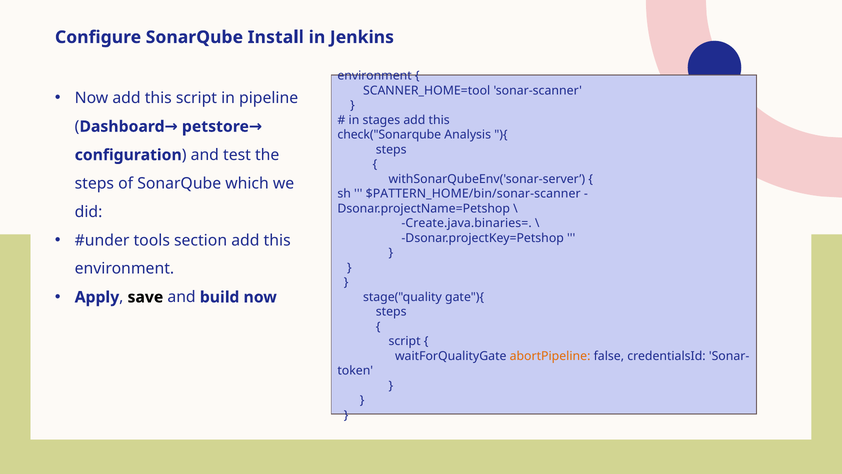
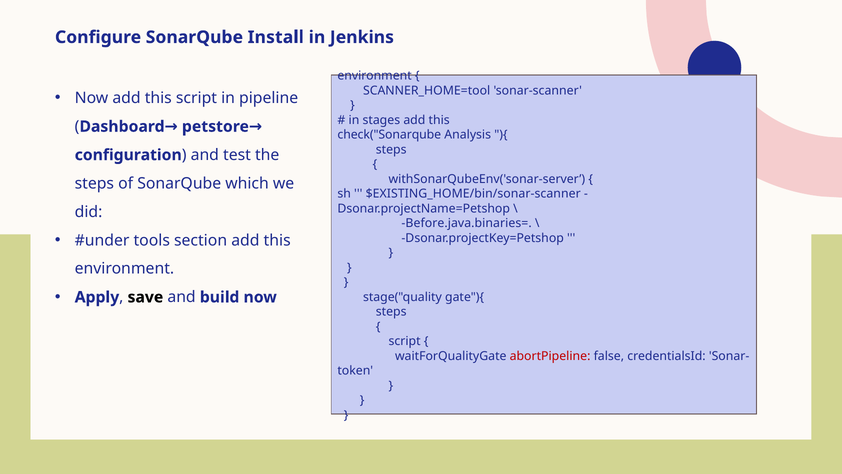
$PATTERN_HOME/bin/sonar-scanner: $PATTERN_HOME/bin/sonar-scanner -> $EXISTING_HOME/bin/sonar-scanner (473, 194)
Create.java.binaries=: Create.java.binaries= -> Before.java.binaries= (467, 223)
abortPipeline colour: orange -> red (550, 356)
